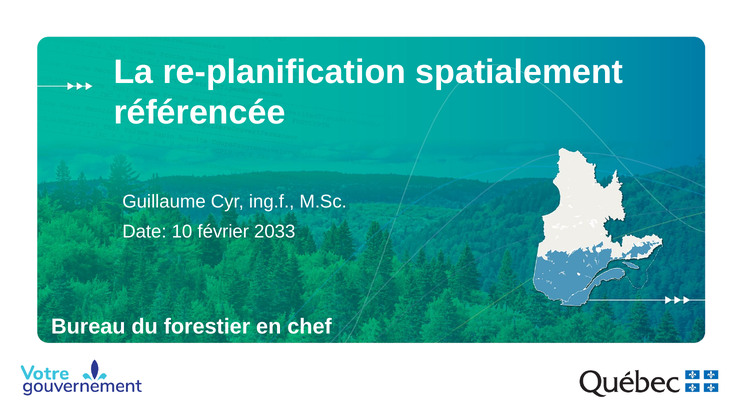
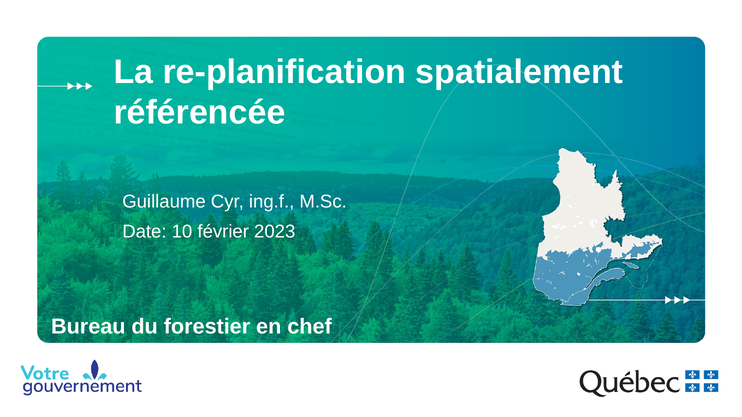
2033: 2033 -> 2023 (275, 232)
